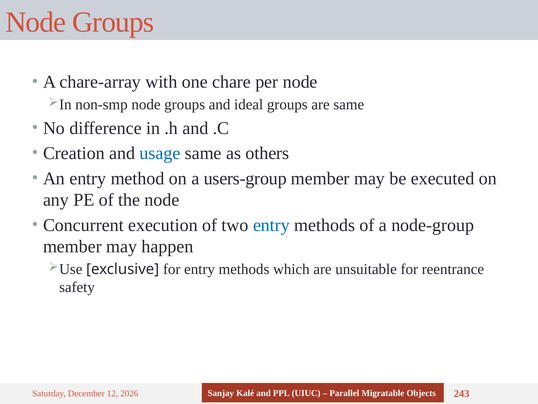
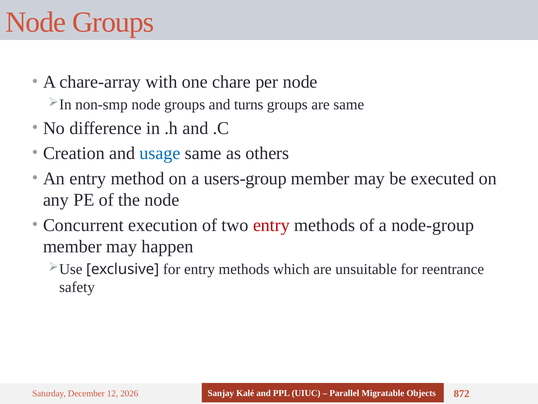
ideal: ideal -> turns (249, 104)
entry colour: blue -> red (271, 225)
243: 243 -> 872 (462, 393)
